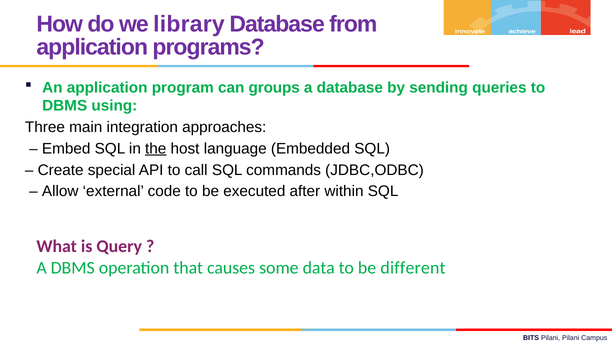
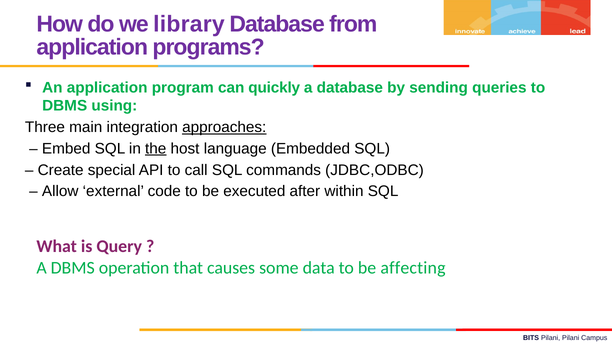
groups: groups -> quickly (274, 88)
approaches underline: none -> present (224, 127)
different: different -> affecting (413, 268)
